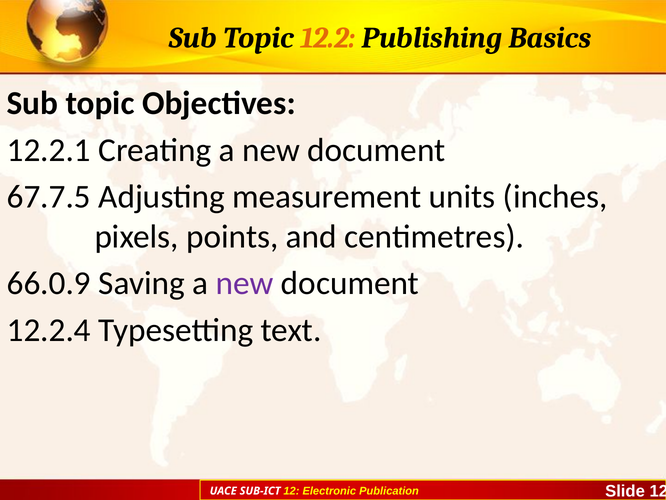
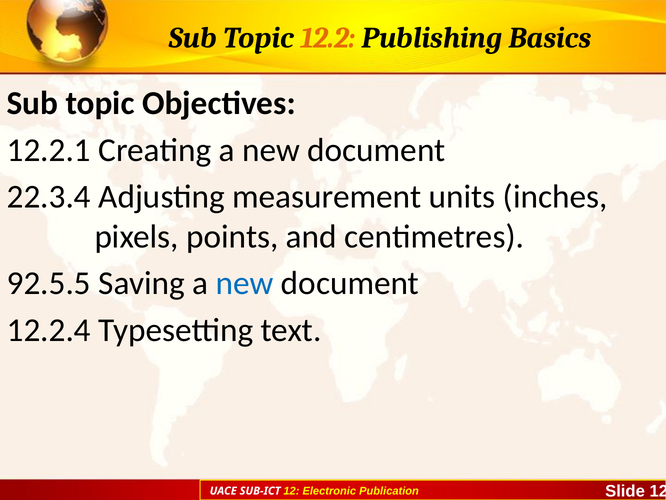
67.7.5: 67.7.5 -> 22.3.4 (49, 197)
66.0.9: 66.0.9 -> 92.5.5 (49, 283)
new colour: purple -> blue (245, 283)
